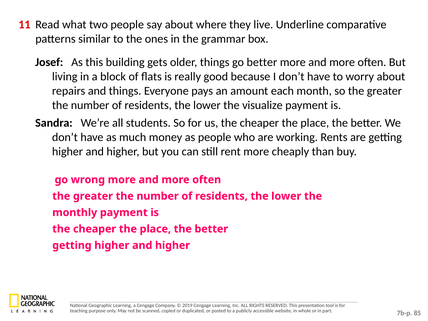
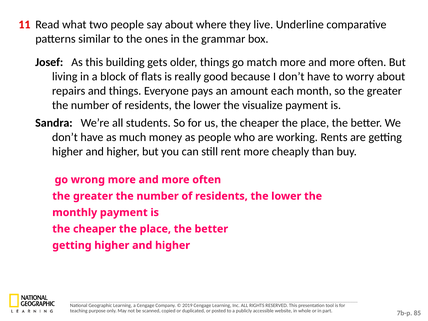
go better: better -> match (262, 62)
